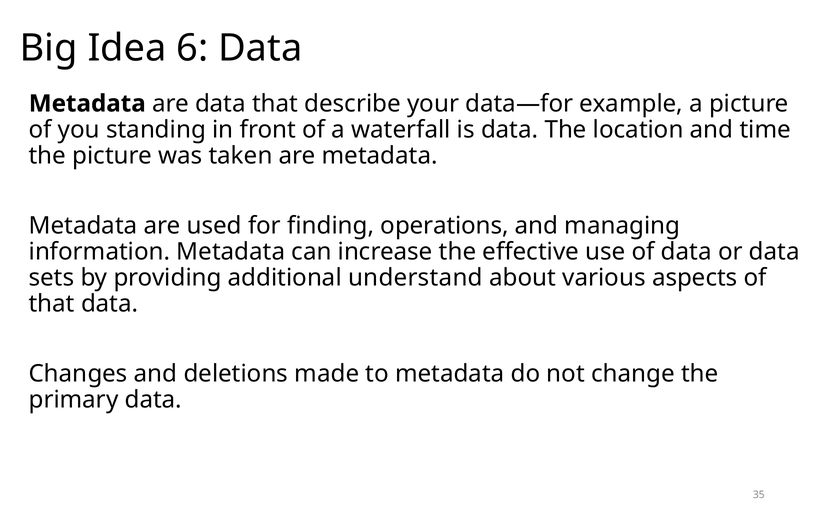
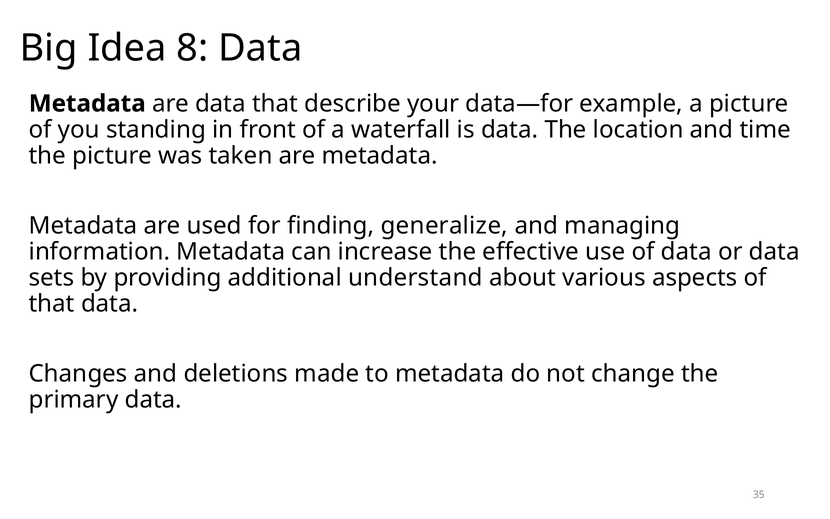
6: 6 -> 8 (192, 48)
operations: operations -> generalize (444, 225)
